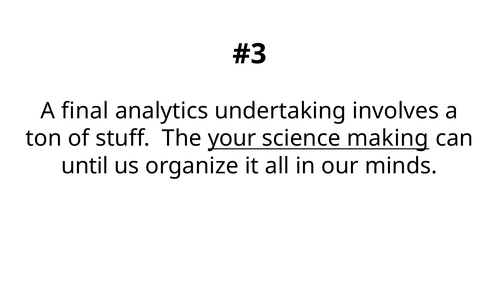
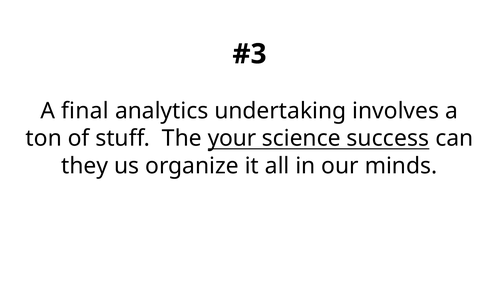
making: making -> success (388, 138)
until: until -> they (85, 166)
